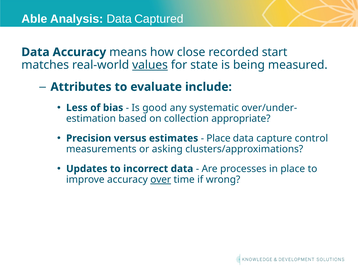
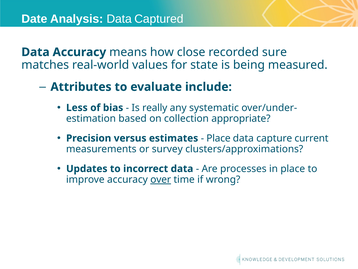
Able: Able -> Date (34, 19)
start: start -> sure (275, 52)
values underline: present -> none (150, 65)
good: good -> really (155, 108)
control: control -> current (311, 138)
asking: asking -> survey (167, 149)
